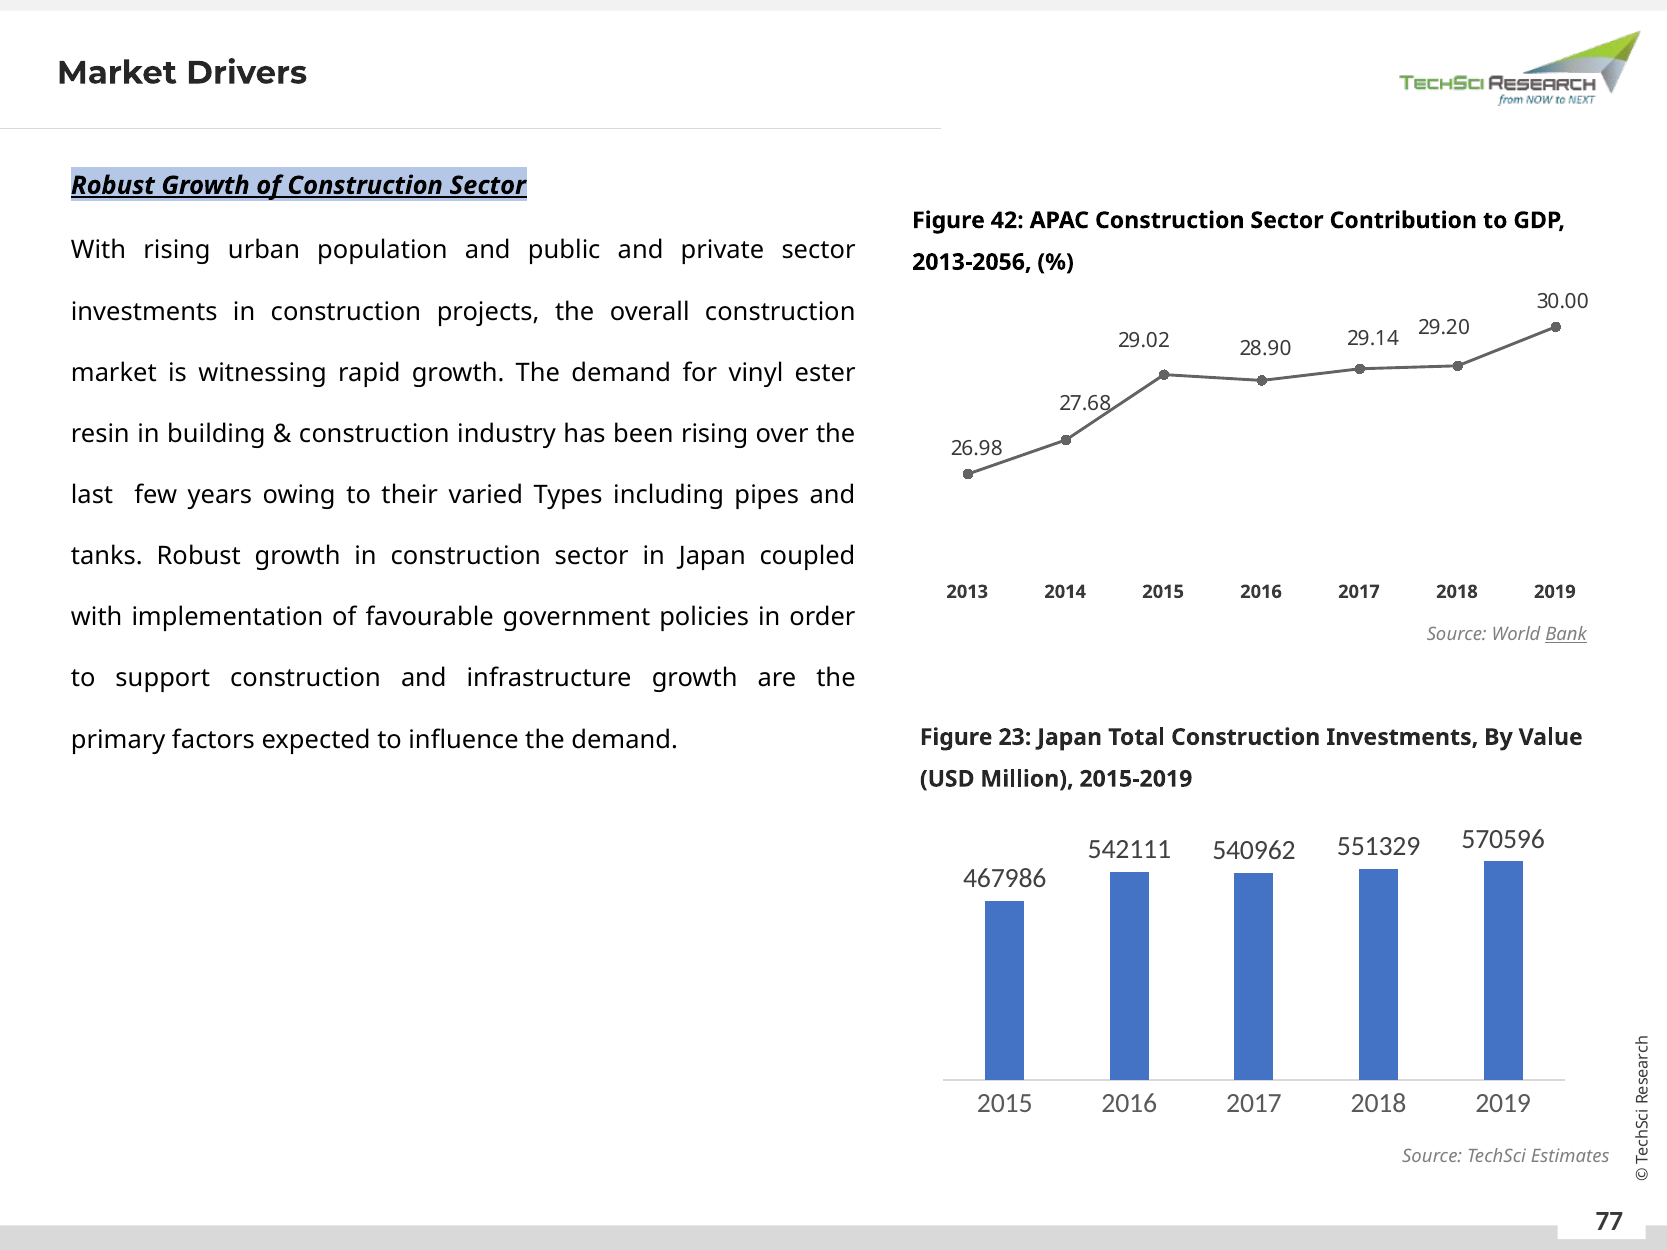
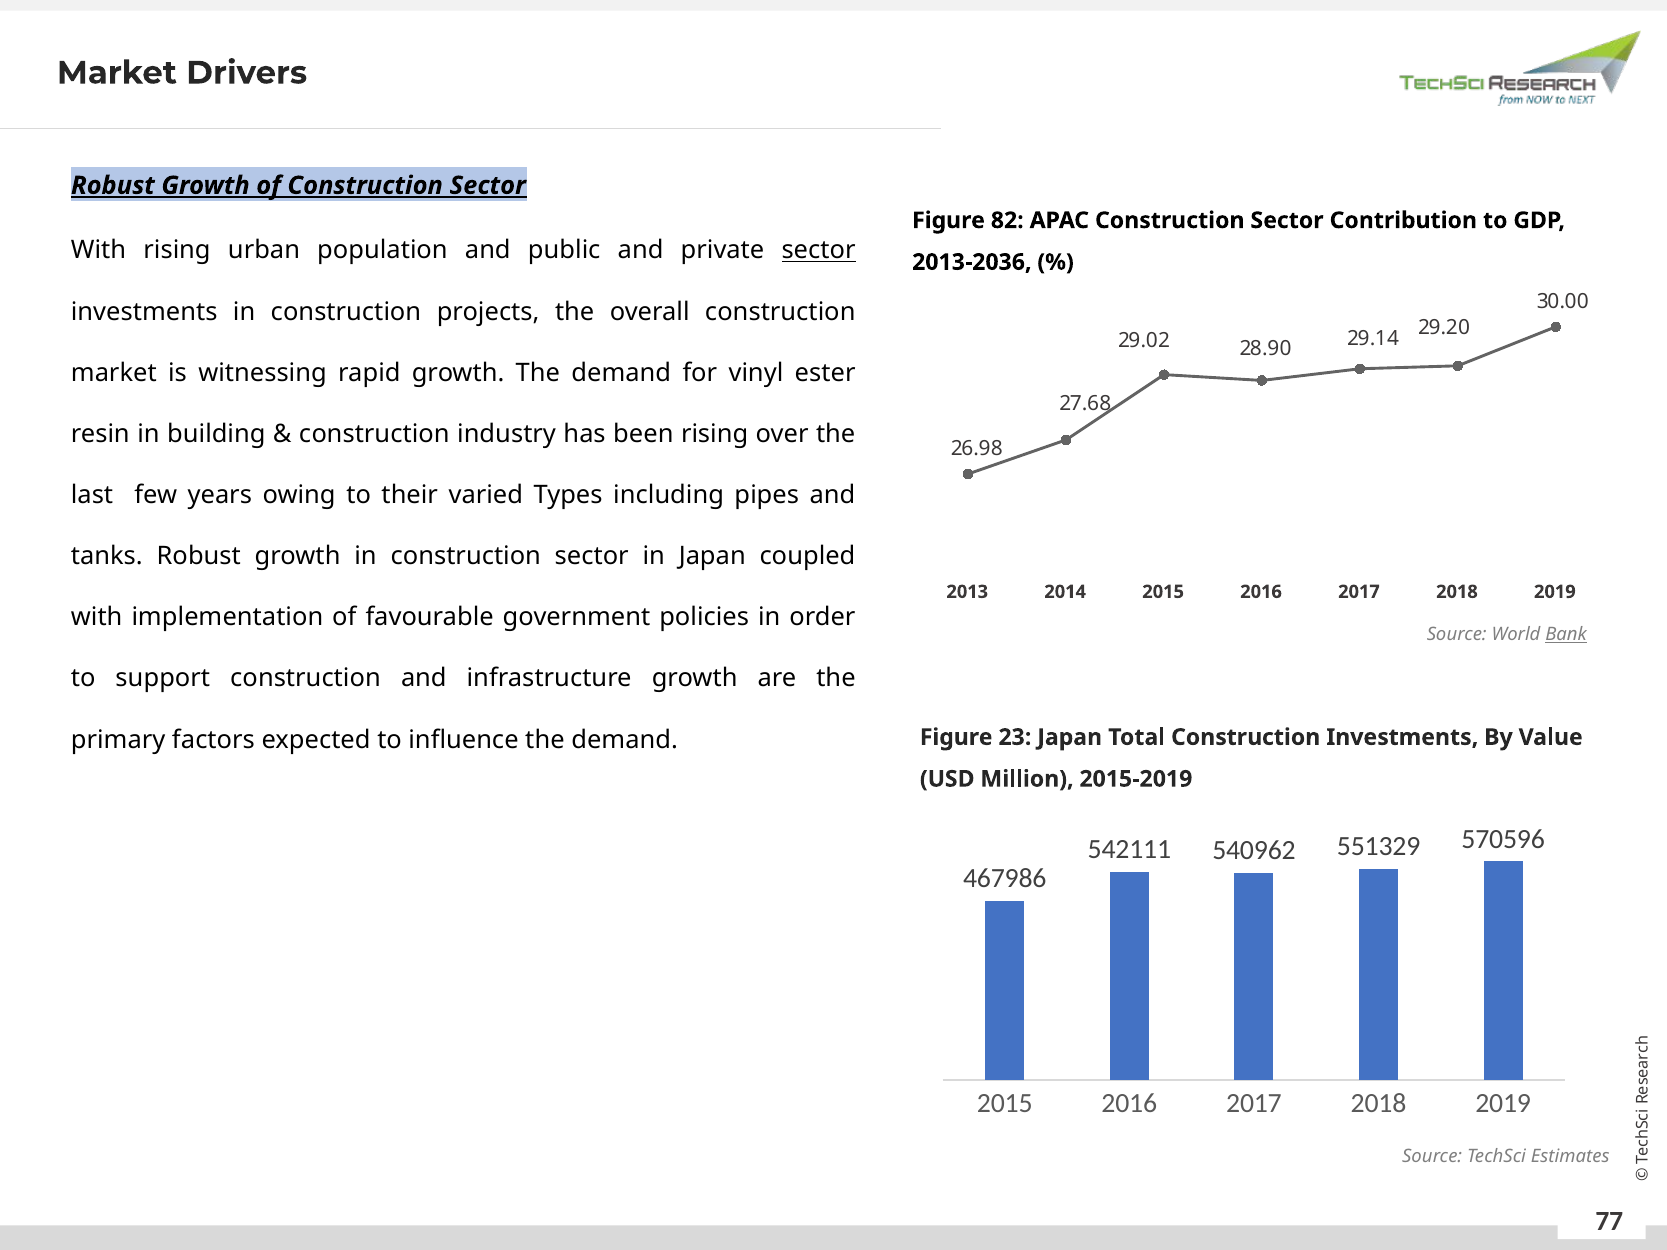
42: 42 -> 82 (1007, 220)
sector underline: none -> present (819, 251)
2013-2056: 2013-2056 -> 2013-2036 (972, 262)
